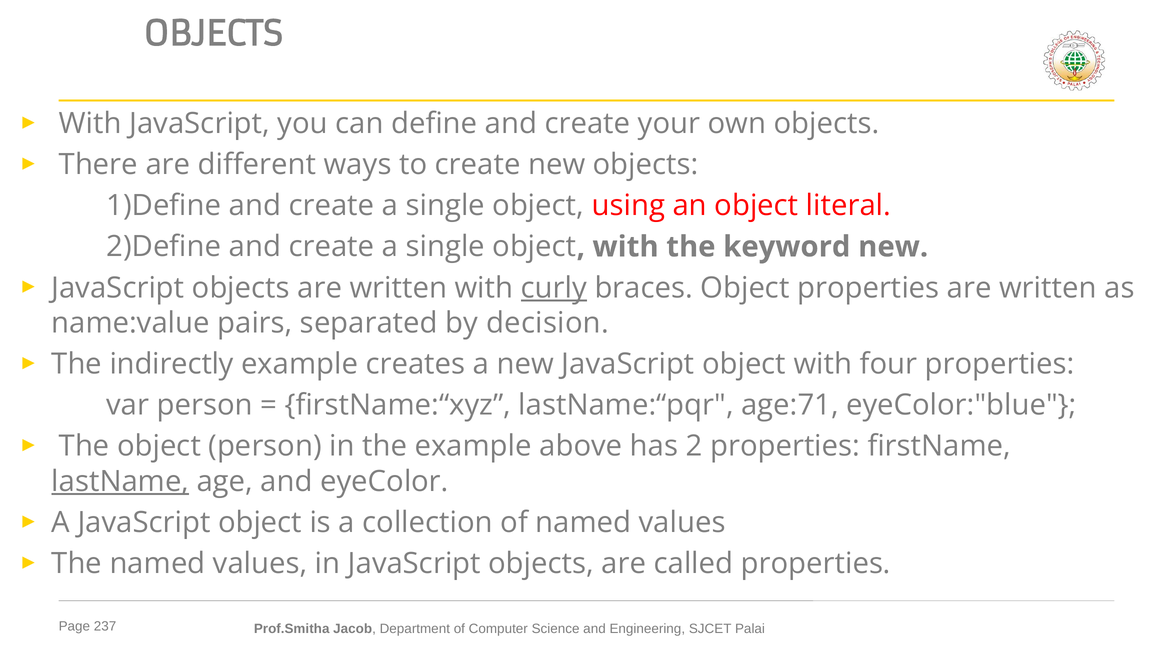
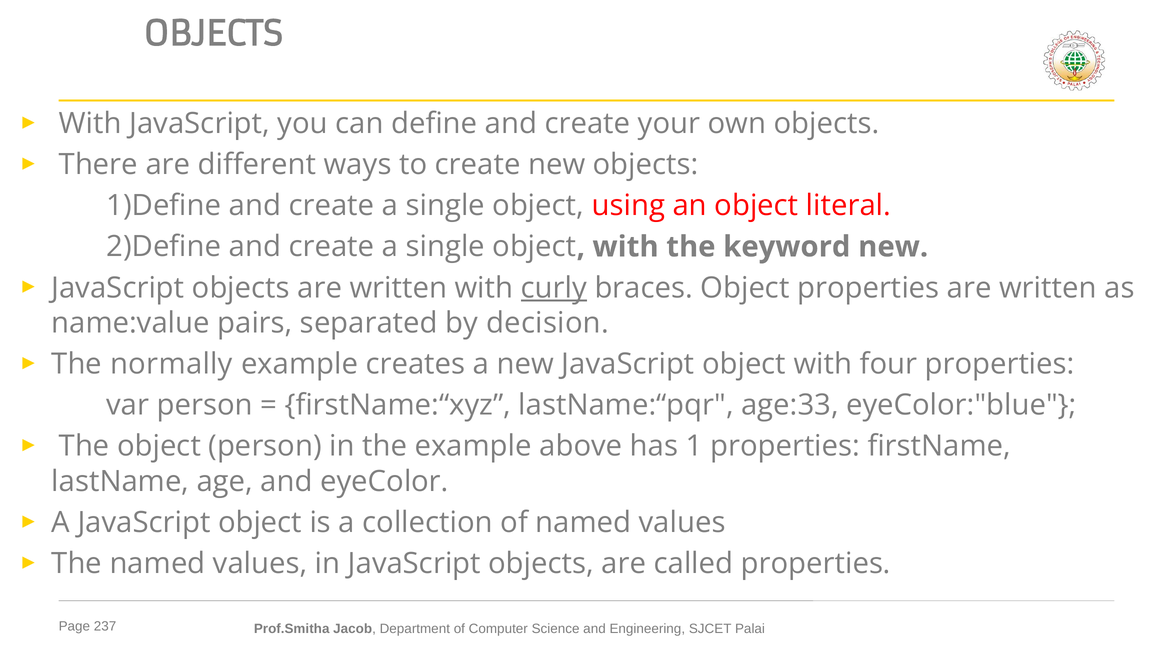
indirectly: indirectly -> normally (171, 364)
age:71: age:71 -> age:33 (790, 405)
2: 2 -> 1 (694, 446)
lastName underline: present -> none (120, 481)
